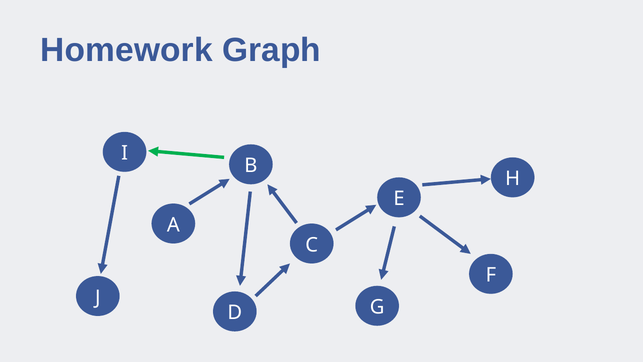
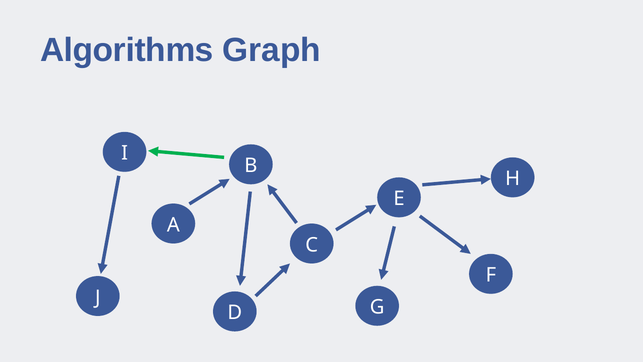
Homework: Homework -> Algorithms (127, 50)
